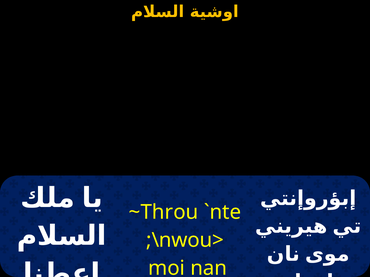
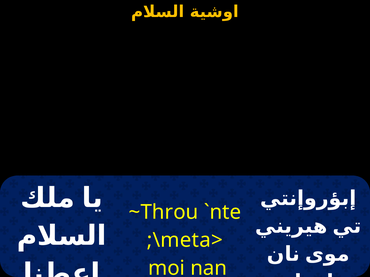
;\nwou>: ;\nwou> -> ;\meta> (185, 241)
